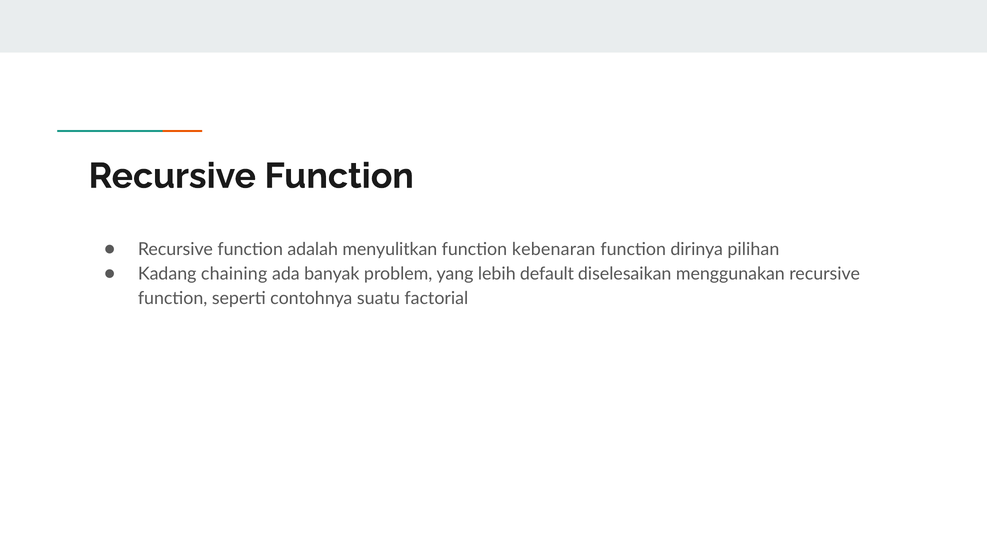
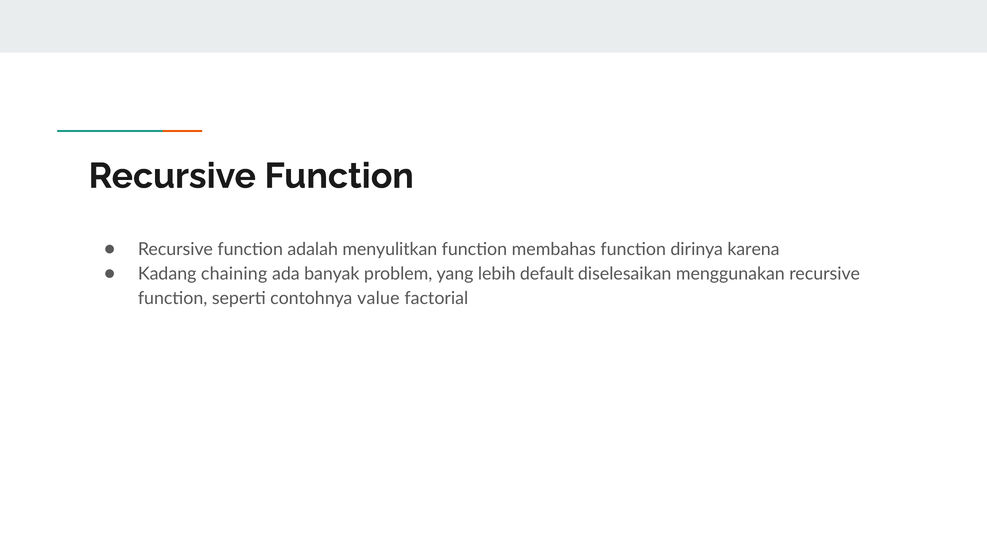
kebenaran: kebenaran -> membahas (554, 249)
pilihan: pilihan -> karena (753, 249)
suatu: suatu -> value (378, 299)
